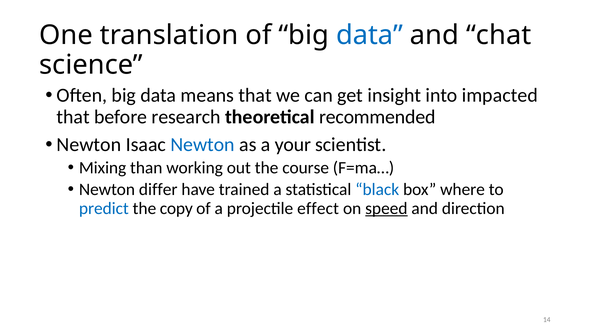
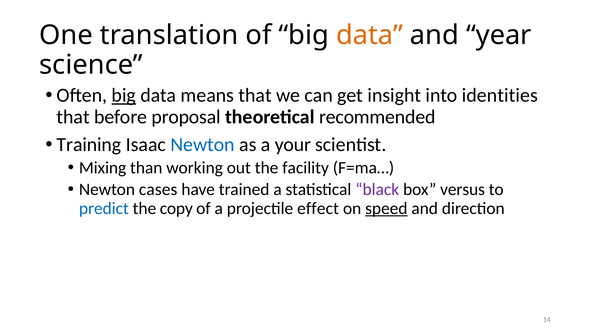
data colour: blue -> orange (370, 35)
chat: chat -> year (499, 35)
big underline: none -> present (124, 95)
impacted: impacted -> identities (500, 95)
research: research -> proposal (186, 117)
Newton: Newton -> Training (89, 145)
course: course -> facility (306, 168)
differ: differ -> cases (158, 190)
black colour: blue -> purple (377, 190)
where: where -> versus (463, 190)
